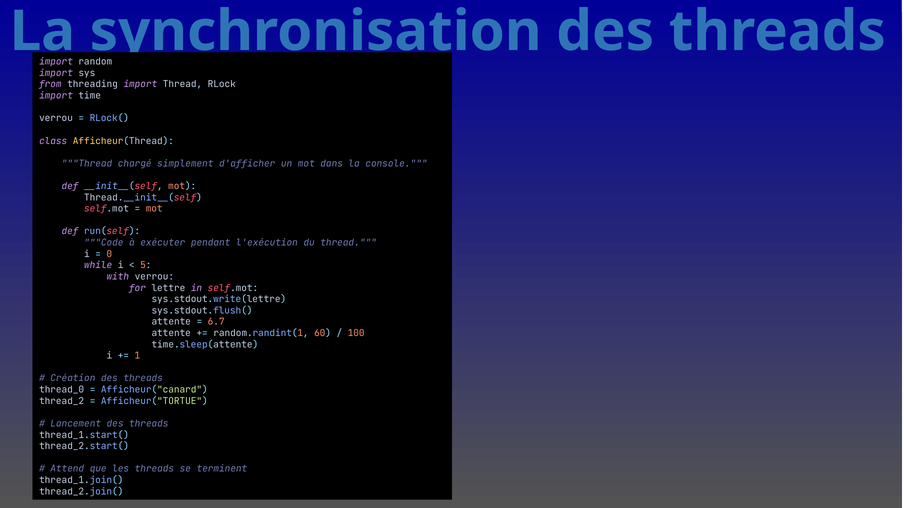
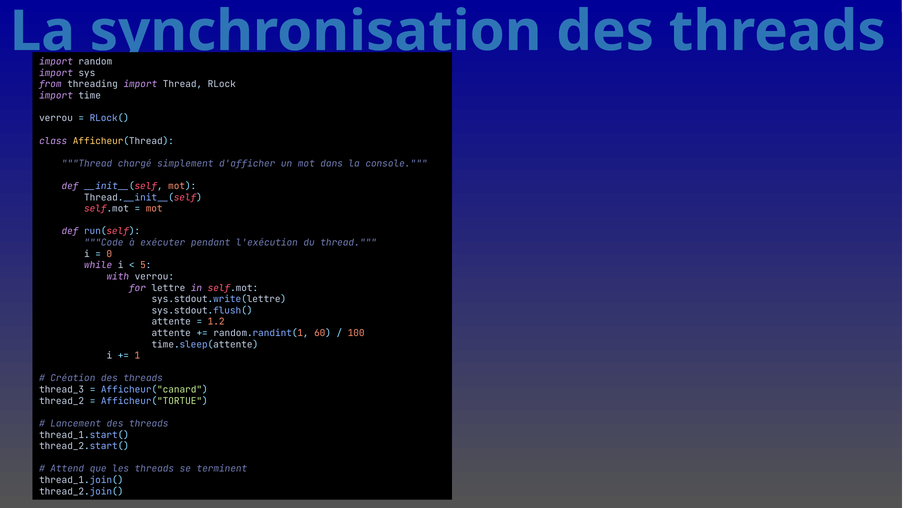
6.7: 6.7 -> 1.2 (216, 322)
thread_0: thread_0 -> thread_3 (62, 390)
